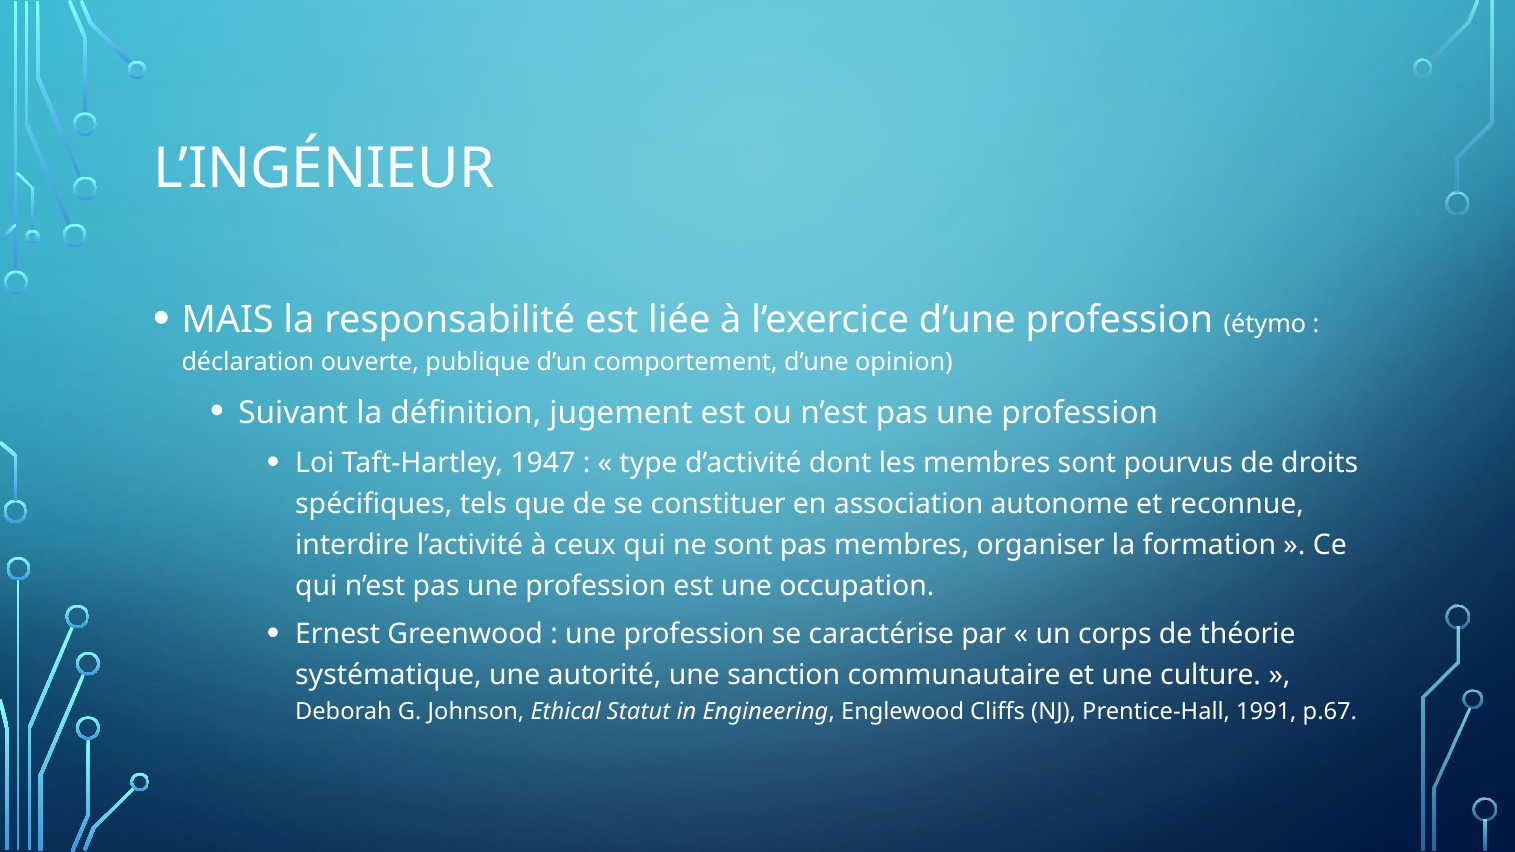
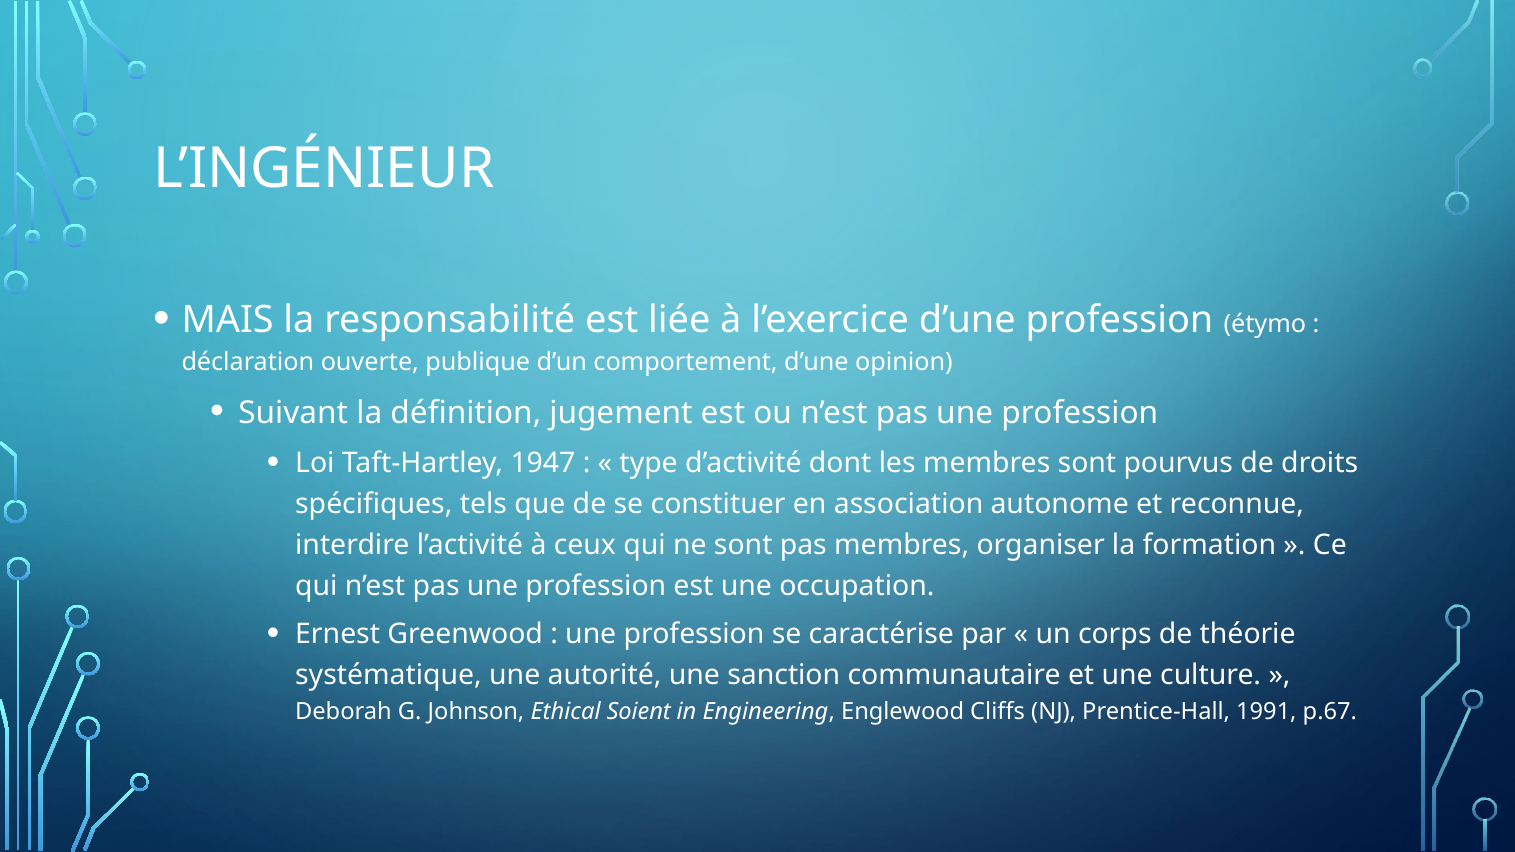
Statut: Statut -> Soient (639, 712)
